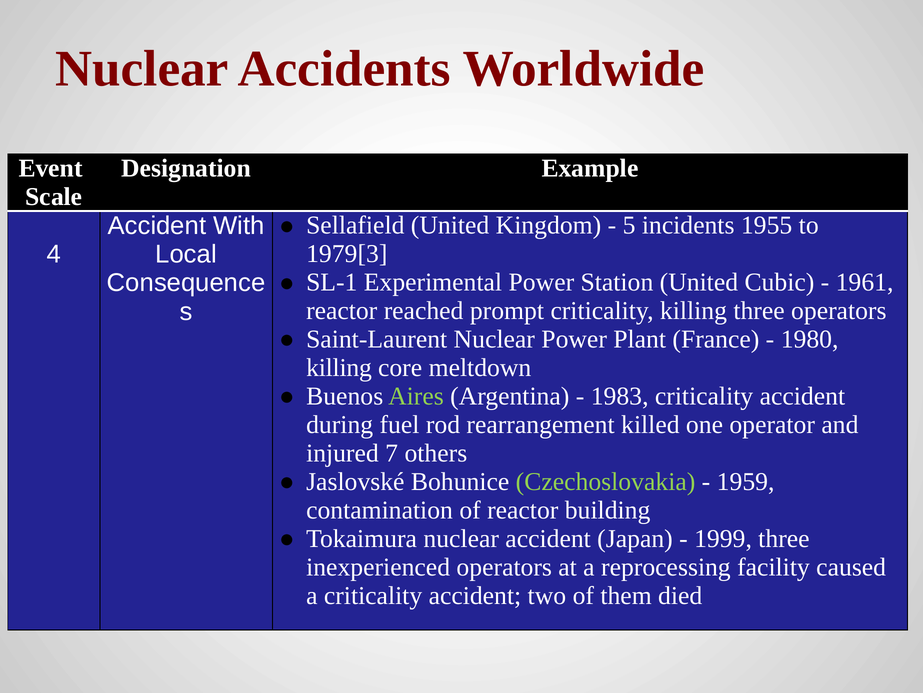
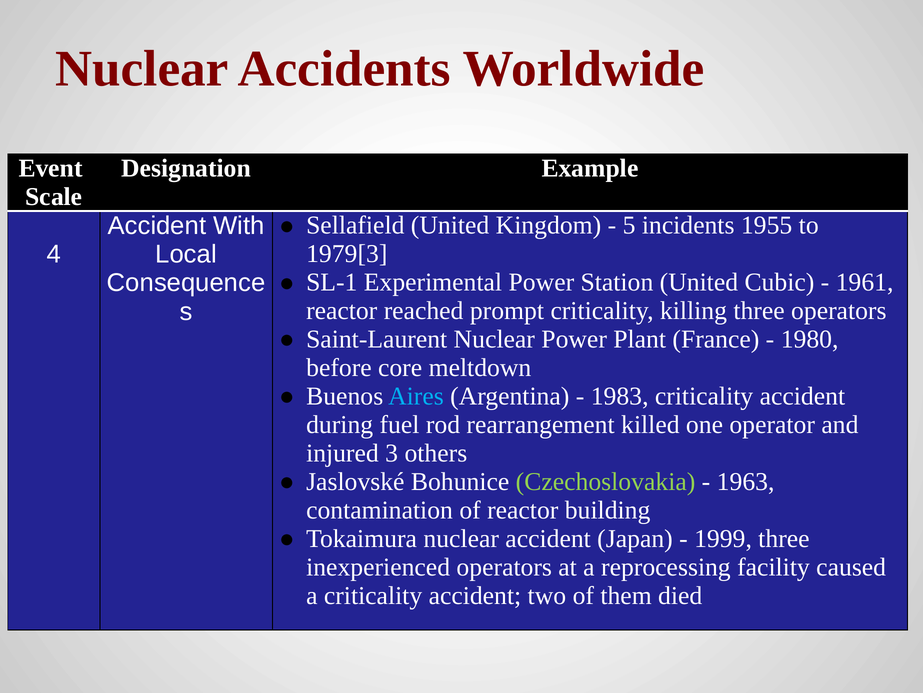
killing: killing -> before (339, 367)
Aires colour: light green -> light blue (416, 396)
7: 7 -> 3 (392, 453)
1959: 1959 -> 1963 (746, 481)
